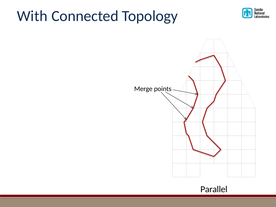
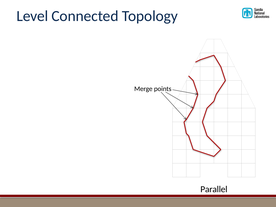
With: With -> Level (32, 16)
